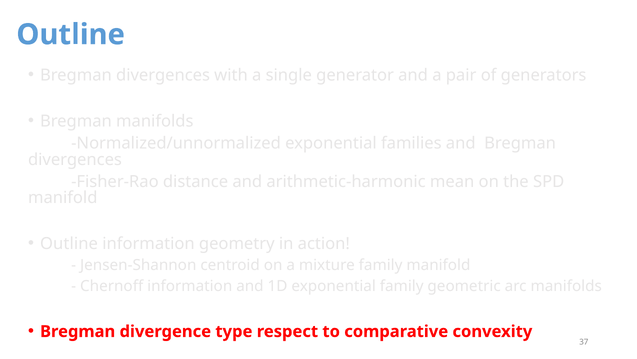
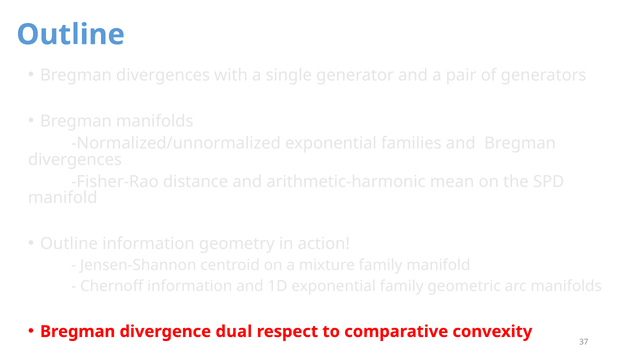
type: type -> dual (234, 331)
